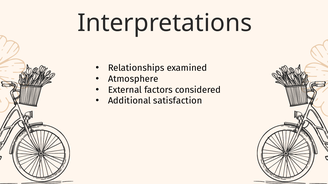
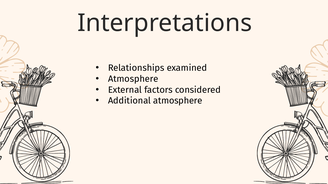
Additional satisfaction: satisfaction -> atmosphere (178, 101)
